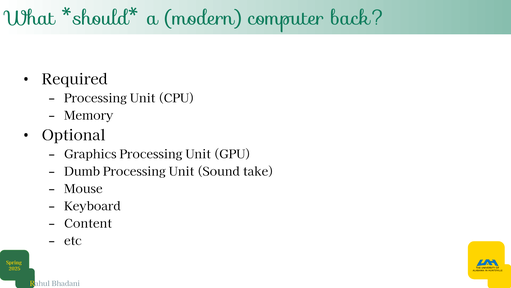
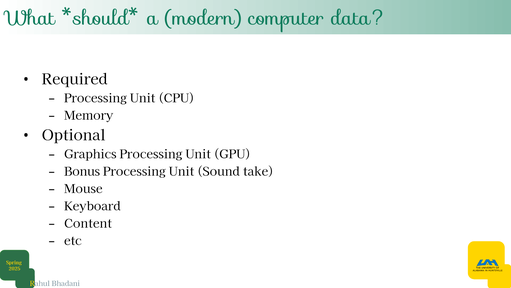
back: back -> data (359, 18)
Dumb: Dumb -> Bonus (82, 172)
